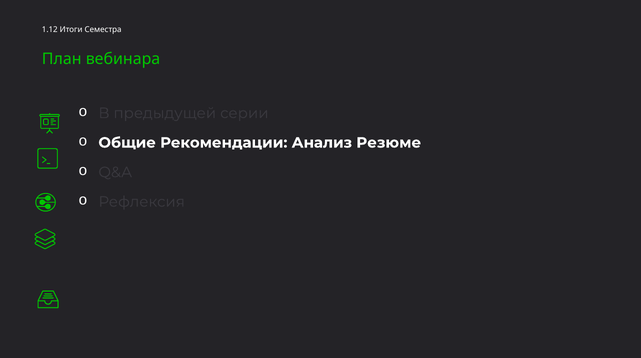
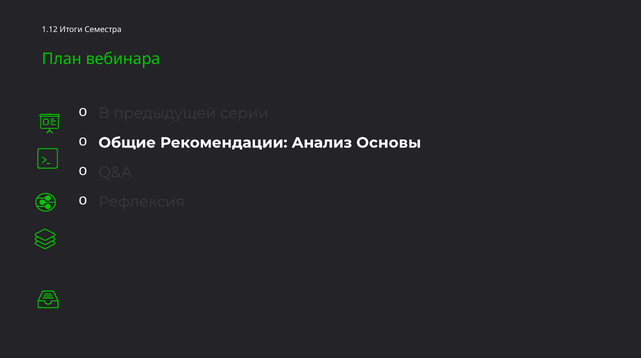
Резюме: Резюме -> Основы (389, 143)
